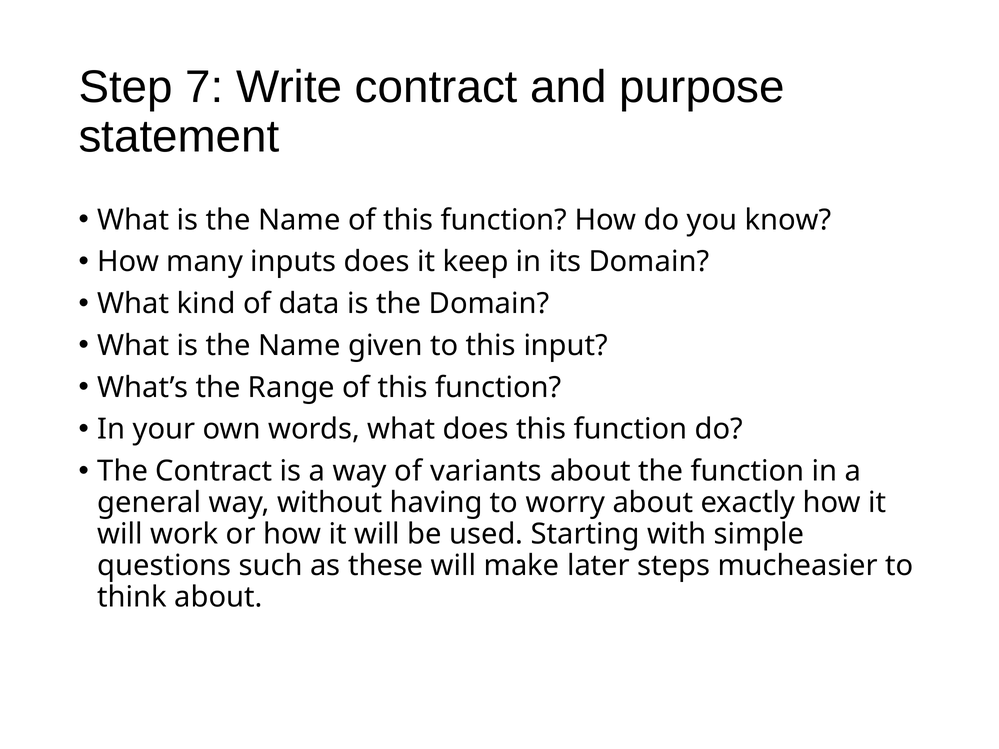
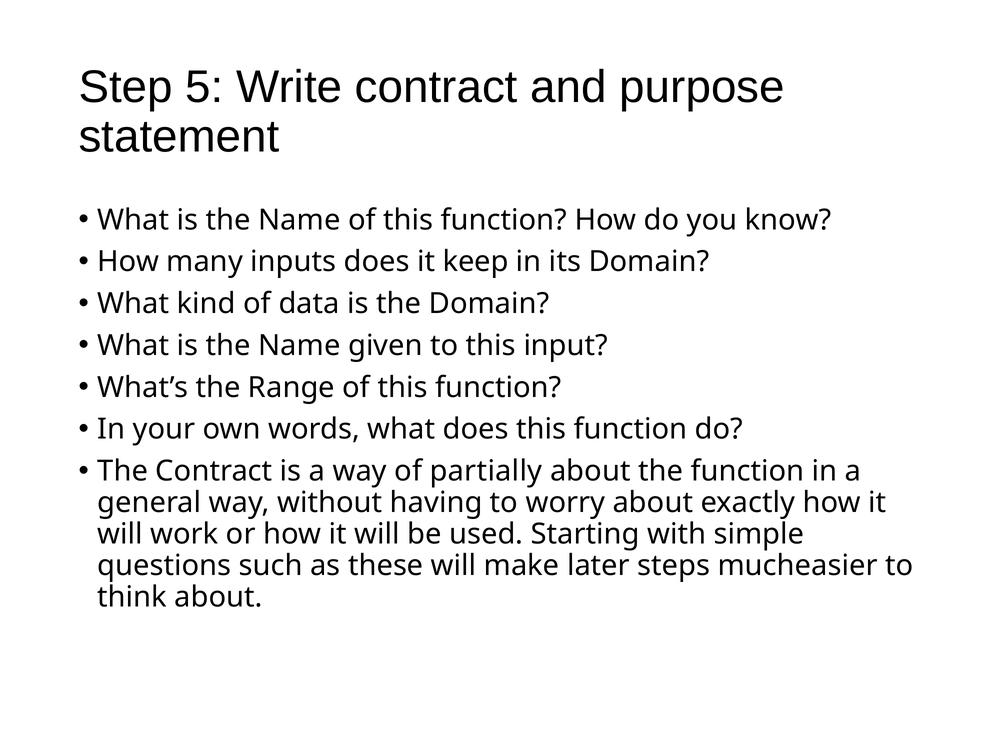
7: 7 -> 5 (205, 87)
variants: variants -> partially (486, 471)
